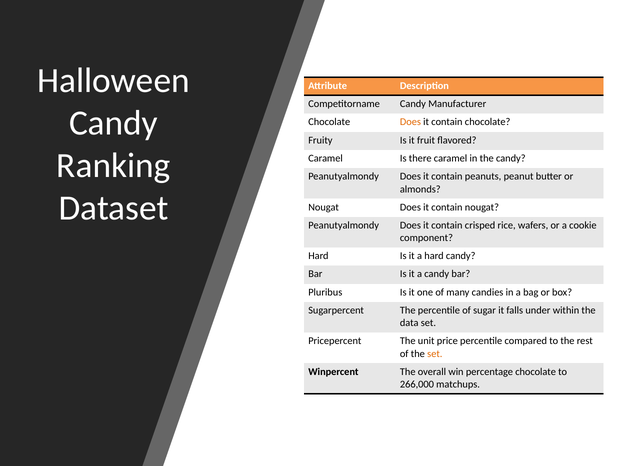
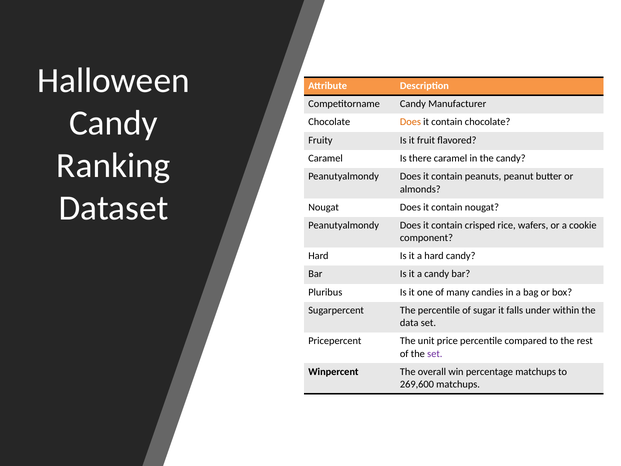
set colour: orange -> purple (435, 353)
percentage chocolate: chocolate -> matchups (536, 371)
266,000: 266,000 -> 269,600 (417, 384)
